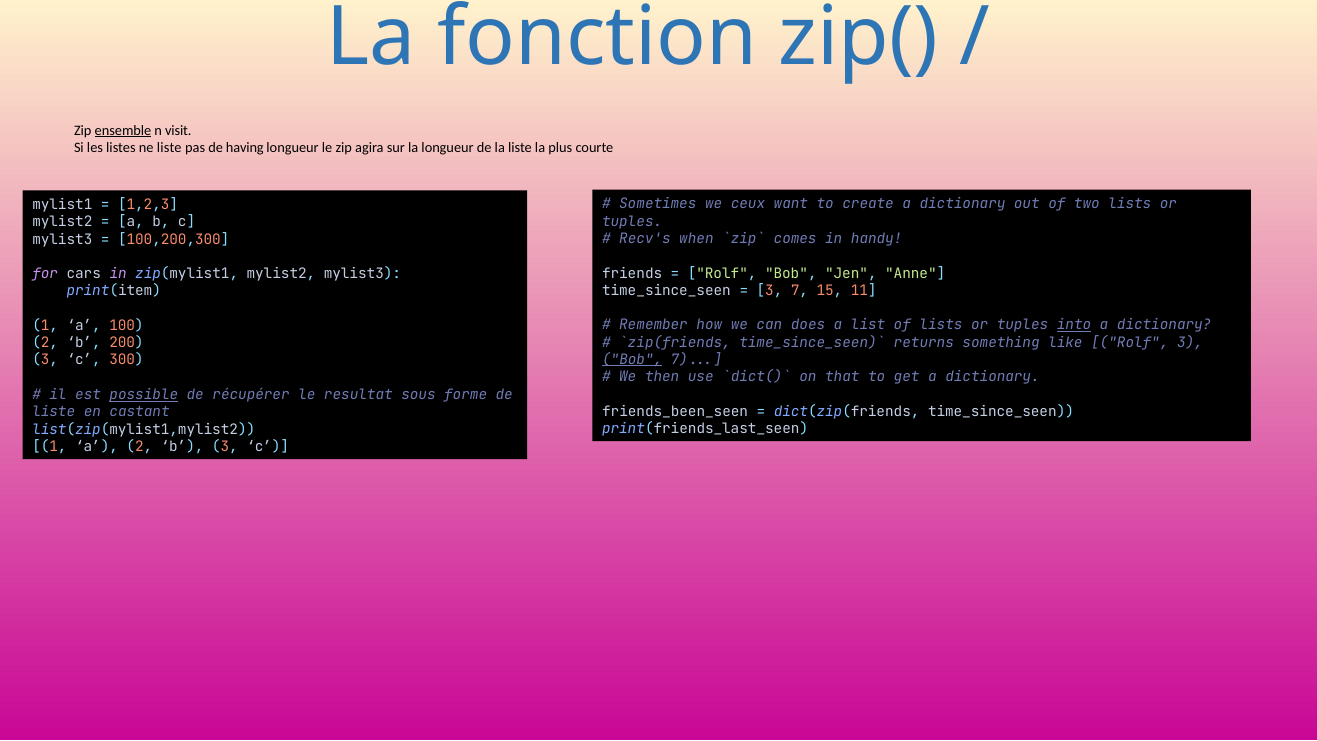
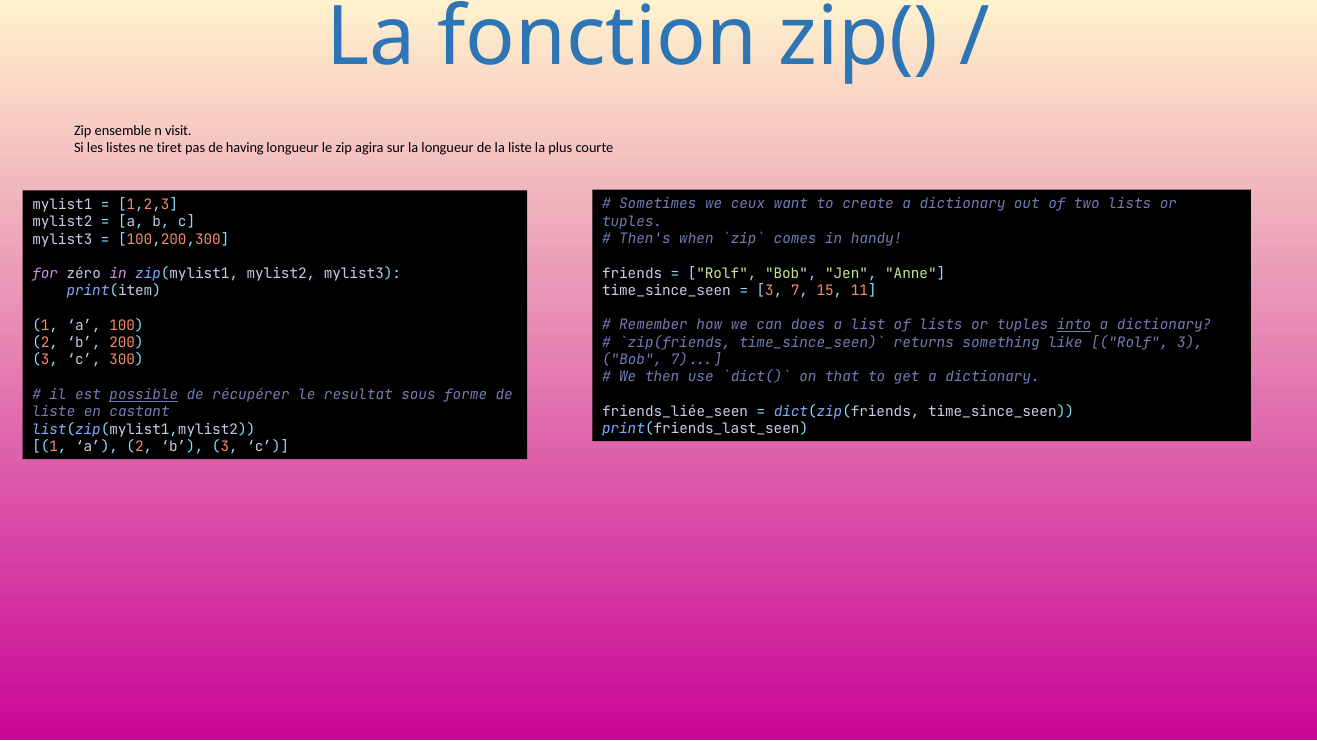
ensemble underline: present -> none (123, 130)
ne liste: liste -> tiret (169, 148)
Recv's: Recv's -> Then's (645, 239)
cars: cars -> zéro (84, 274)
Bob underline: present -> none (632, 360)
friends_been_seen: friends_been_seen -> friends_liée_seen (675, 411)
